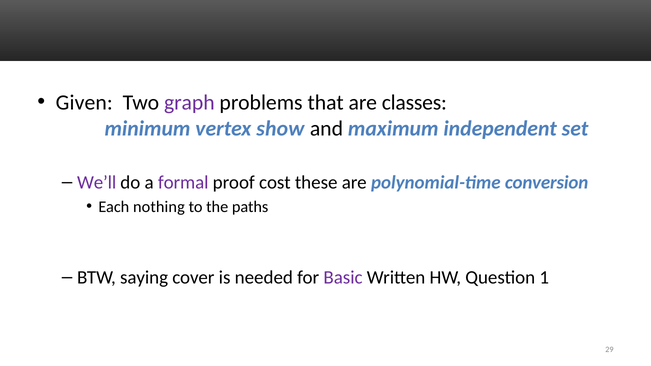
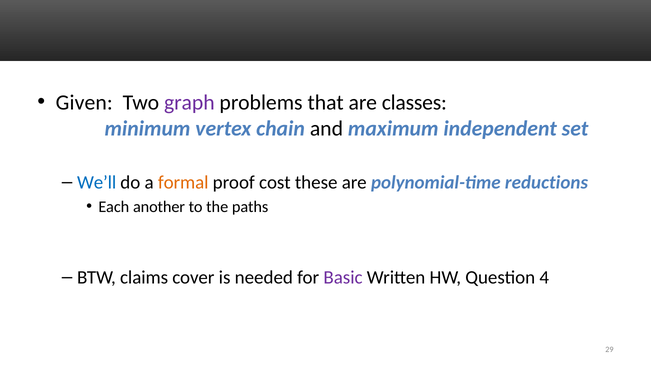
show: show -> chain (281, 128)
We’ll colour: purple -> blue (97, 183)
formal colour: purple -> orange (183, 183)
conversion: conversion -> reductions (546, 183)
nothing: nothing -> another (159, 207)
saying: saying -> claims (144, 277)
1: 1 -> 4 (544, 277)
